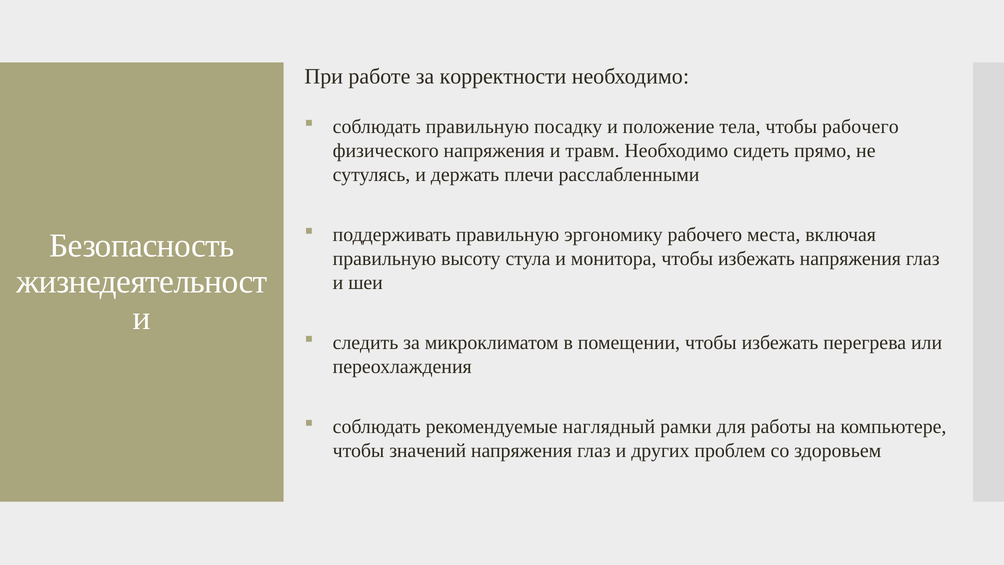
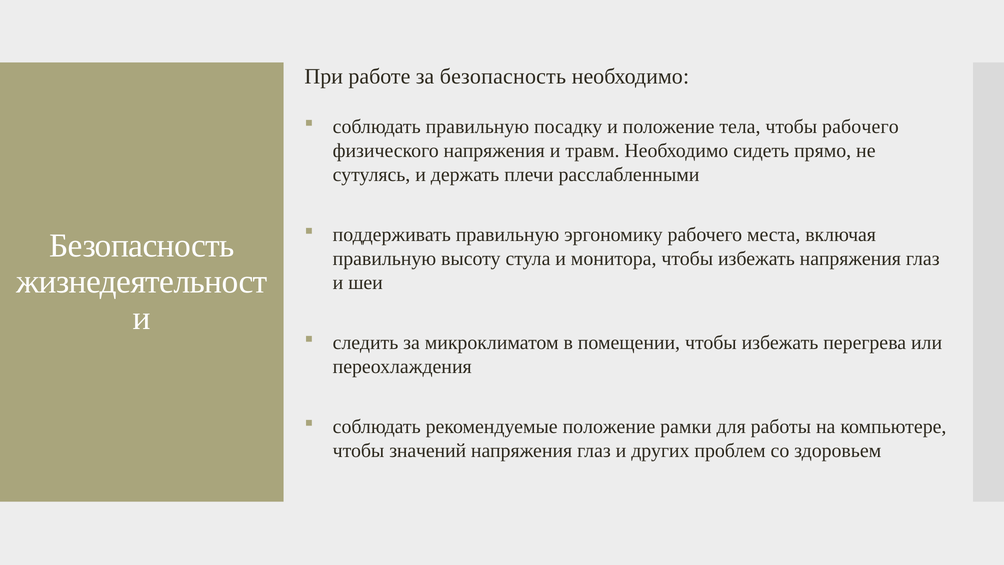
за корректности: корректности -> безопасность (503, 77)
рекомендуемые наглядный: наглядный -> положение (609, 427)
